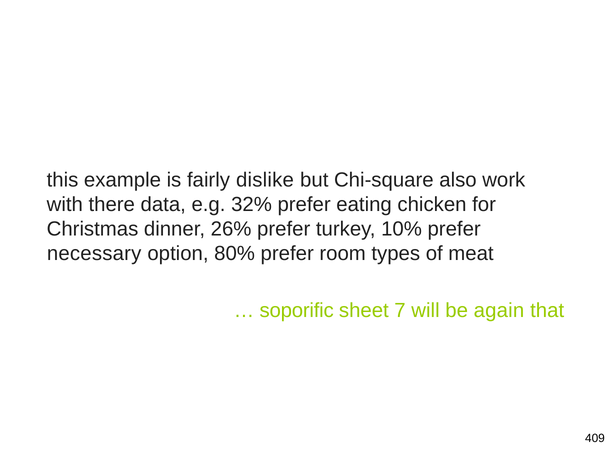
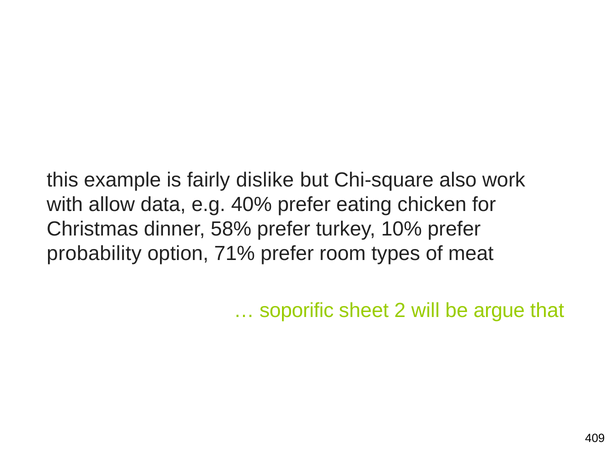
there: there -> allow (112, 204)
32%: 32% -> 40% (252, 204)
26%: 26% -> 58% (231, 228)
necessary: necessary -> probability (94, 253)
80%: 80% -> 71% (235, 253)
7: 7 -> 2 (400, 310)
again: again -> argue (499, 310)
